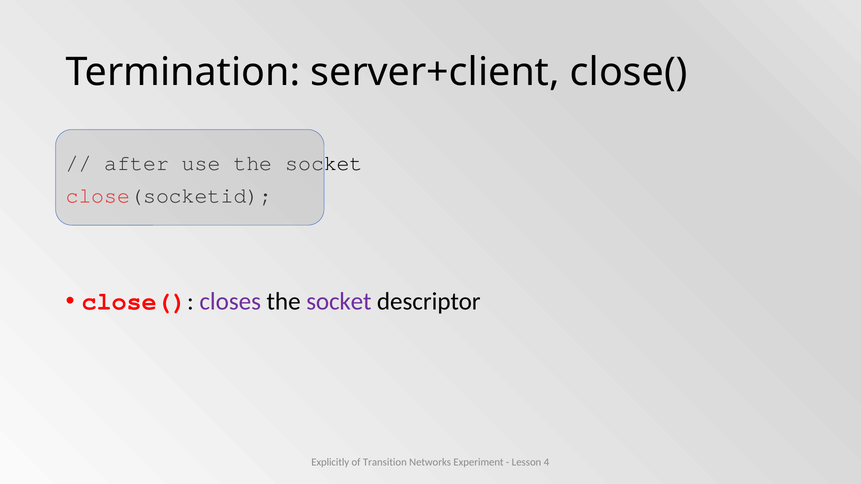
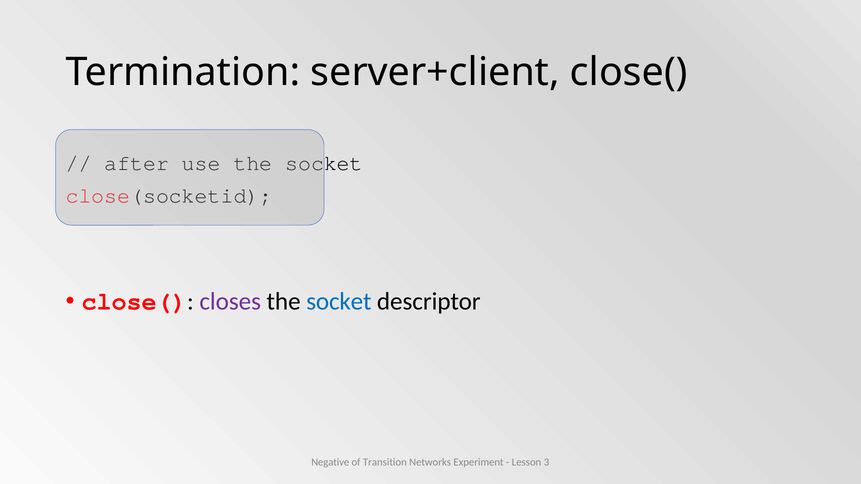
socket colour: purple -> blue (339, 302)
Explicitly: Explicitly -> Negative (330, 463)
4: 4 -> 3 (546, 463)
